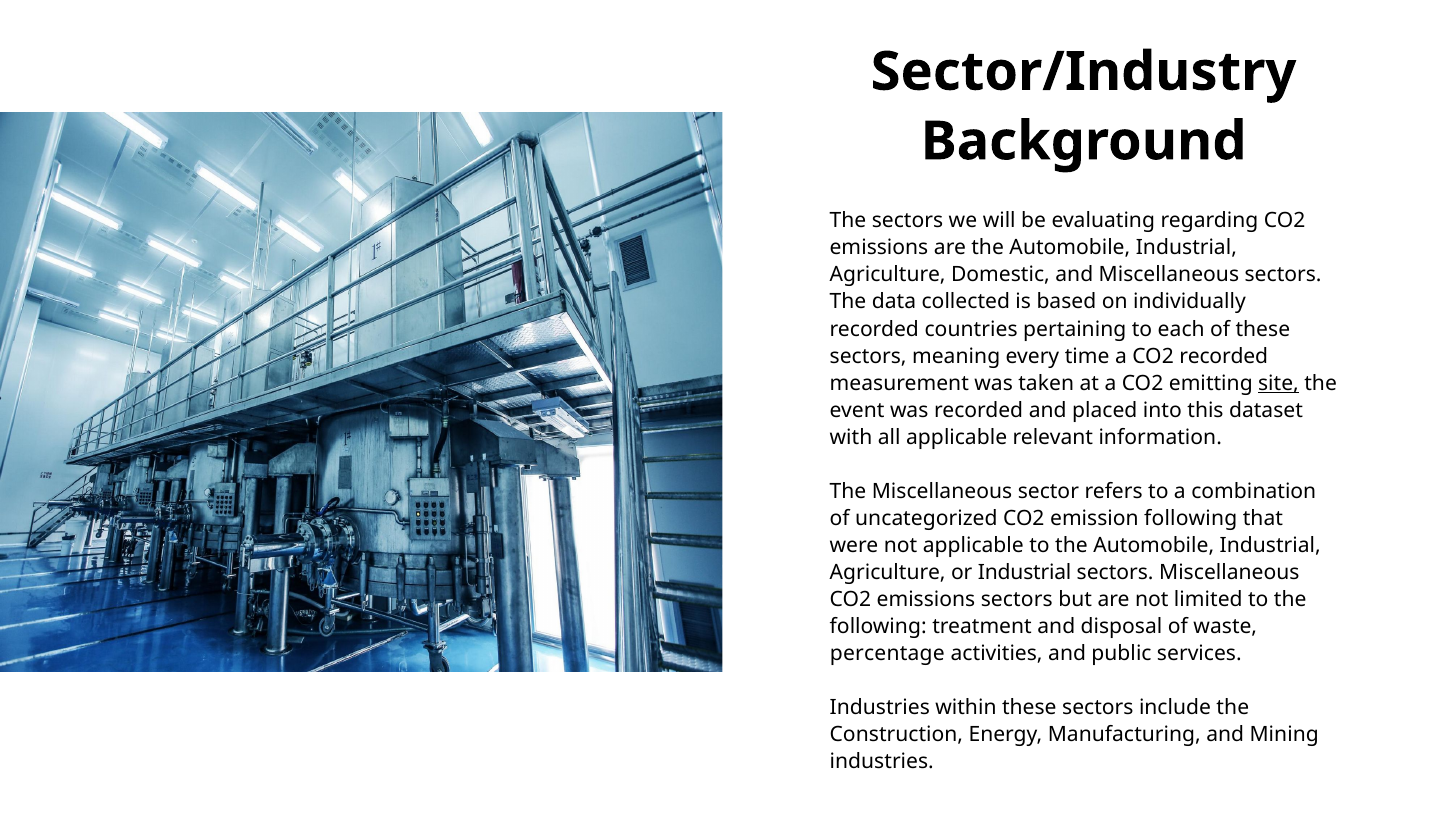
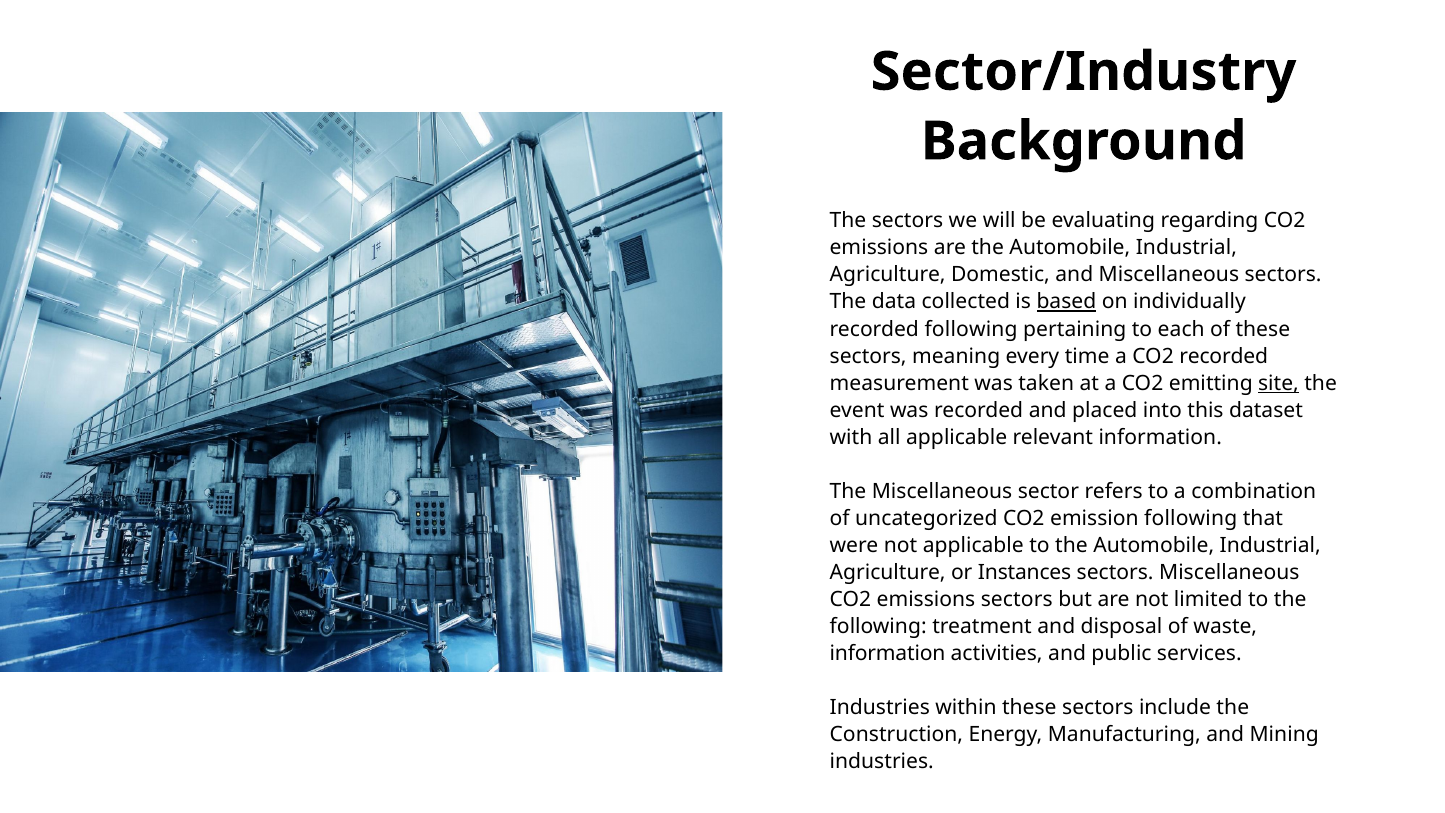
based underline: none -> present (1066, 302)
recorded countries: countries -> following (971, 329)
or Industrial: Industrial -> Instances (1025, 572)
percentage: percentage -> information (888, 654)
